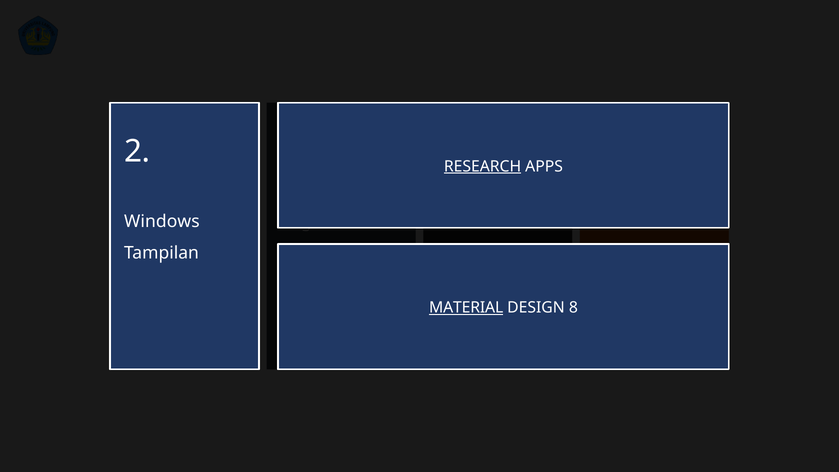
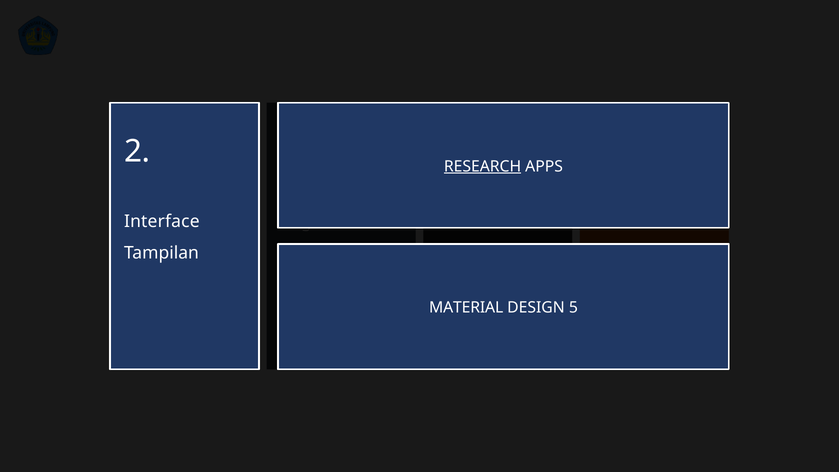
Windows: Windows -> Interface (162, 221)
MATERIAL underline: present -> none (466, 308)
8: 8 -> 5 (573, 308)
